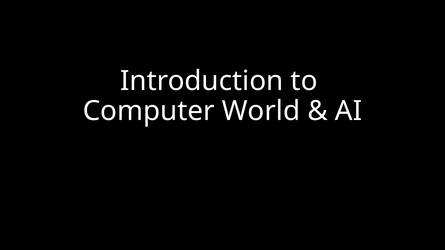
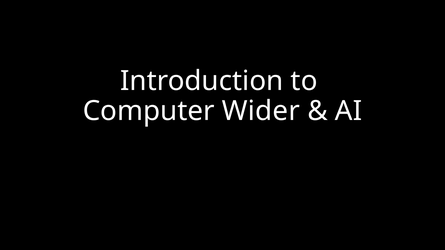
World: World -> Wider (261, 111)
